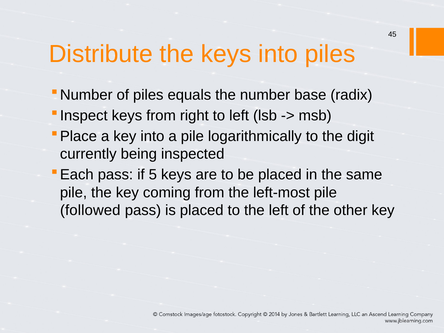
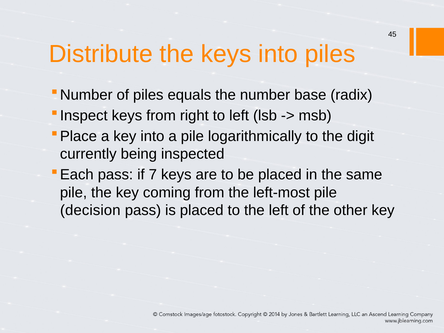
5: 5 -> 7 (153, 175)
followed: followed -> decision (90, 210)
